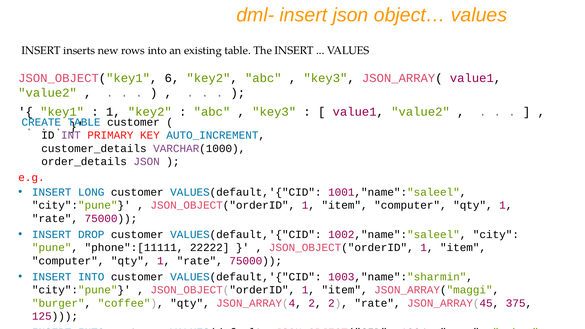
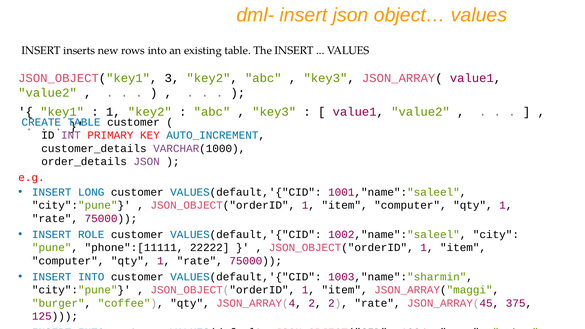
6: 6 -> 3 (172, 78)
DROP: DROP -> ROLE (91, 235)
